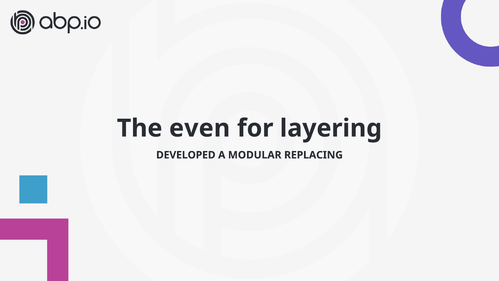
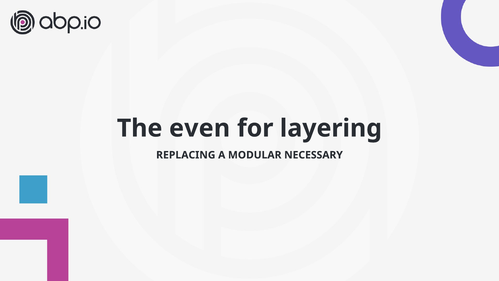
DEVELOPED: DEVELOPED -> REPLACING (186, 155)
REPLACING: REPLACING -> NECESSARY (313, 155)
